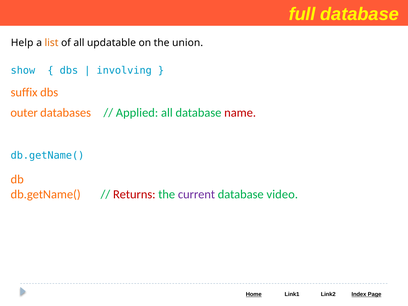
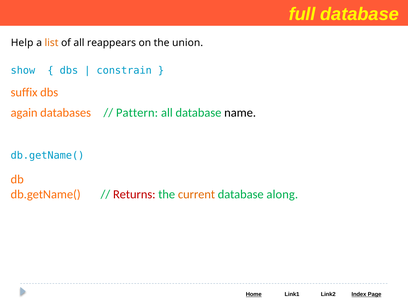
updatable: updatable -> reappears (112, 43)
involving: involving -> constrain (124, 71)
outer: outer -> again (24, 113)
Applied: Applied -> Pattern (137, 113)
name colour: red -> black (240, 113)
current colour: purple -> orange (196, 194)
video: video -> along (282, 194)
